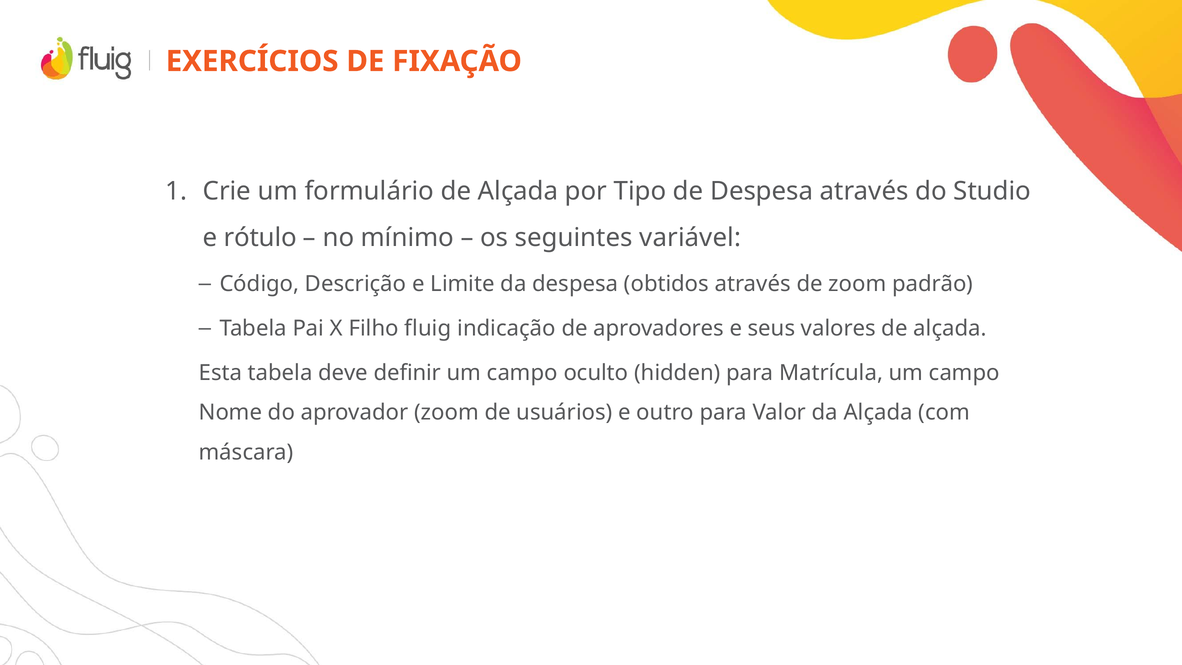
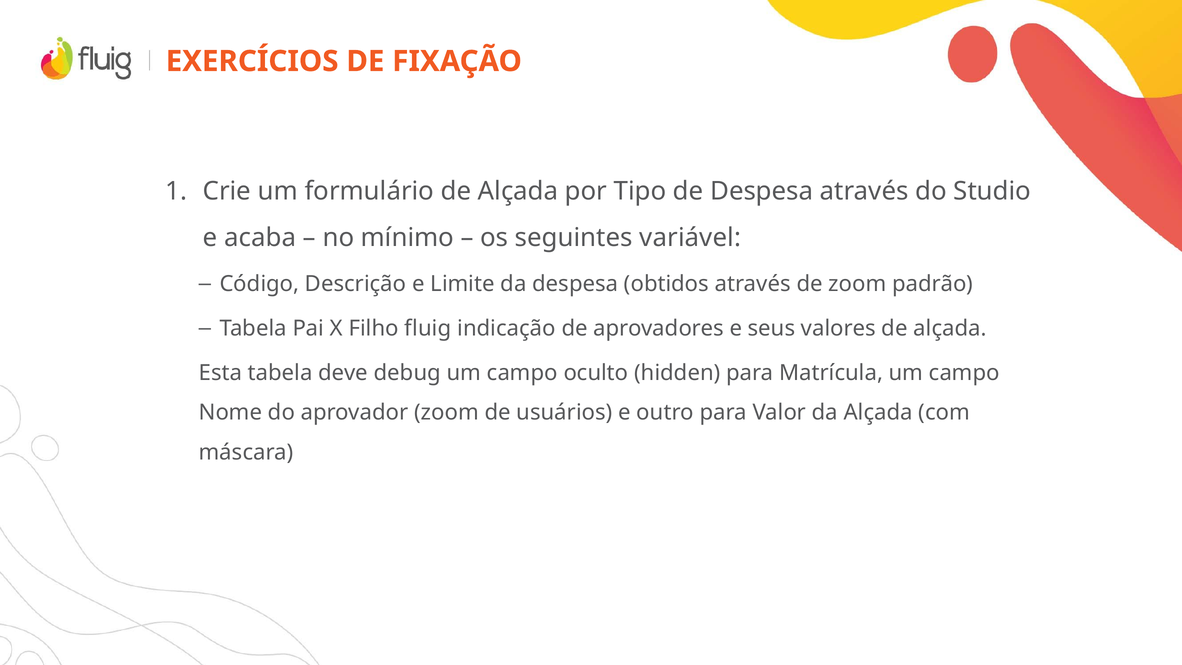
rótulo: rótulo -> acaba (260, 238)
definir: definir -> debug (407, 373)
